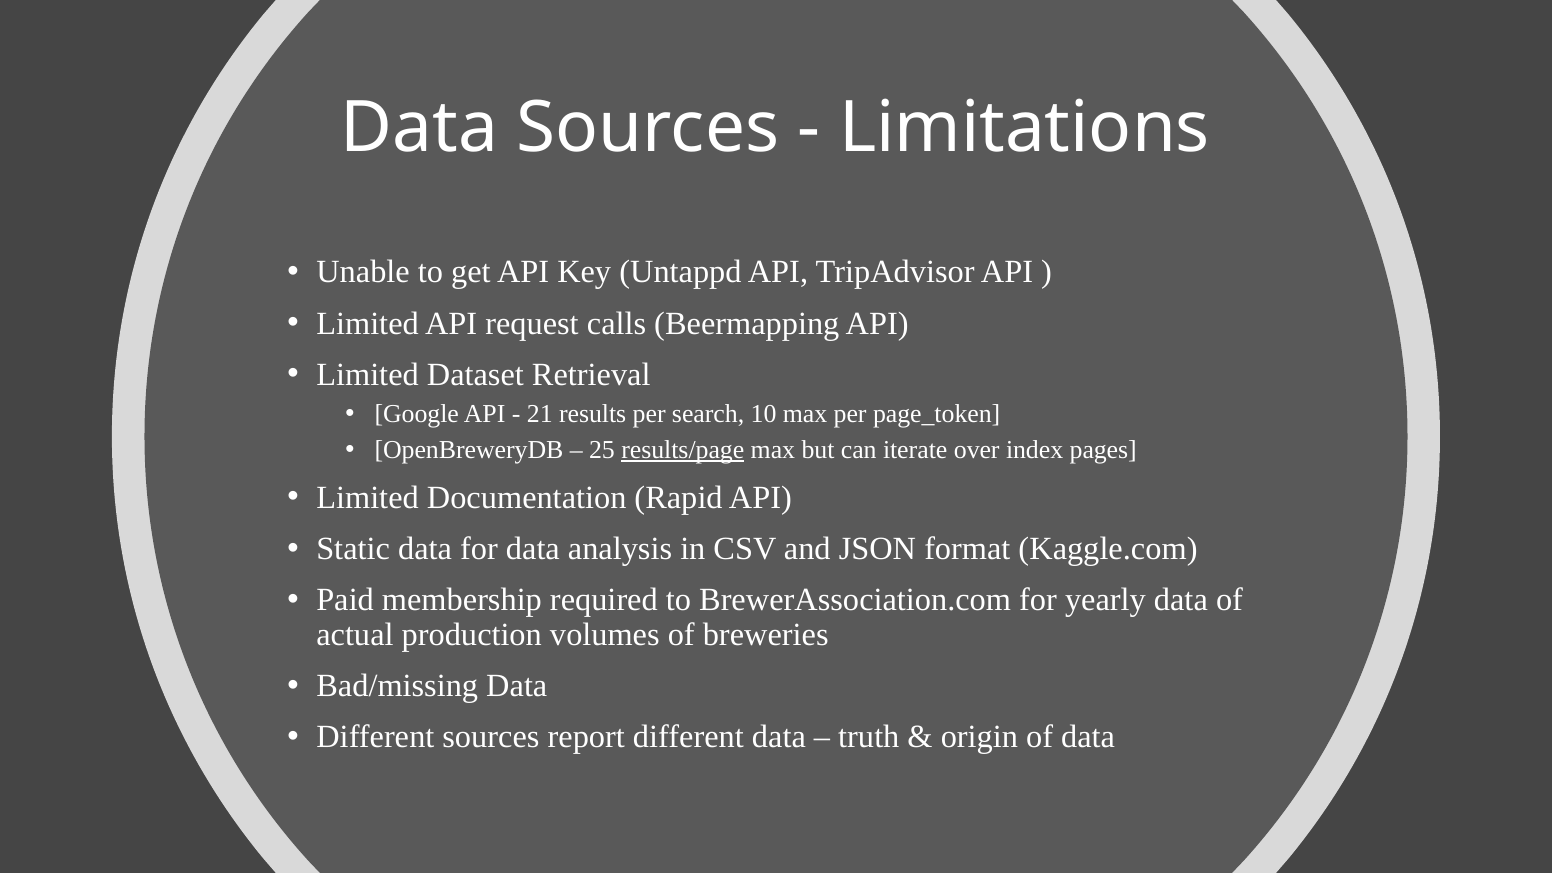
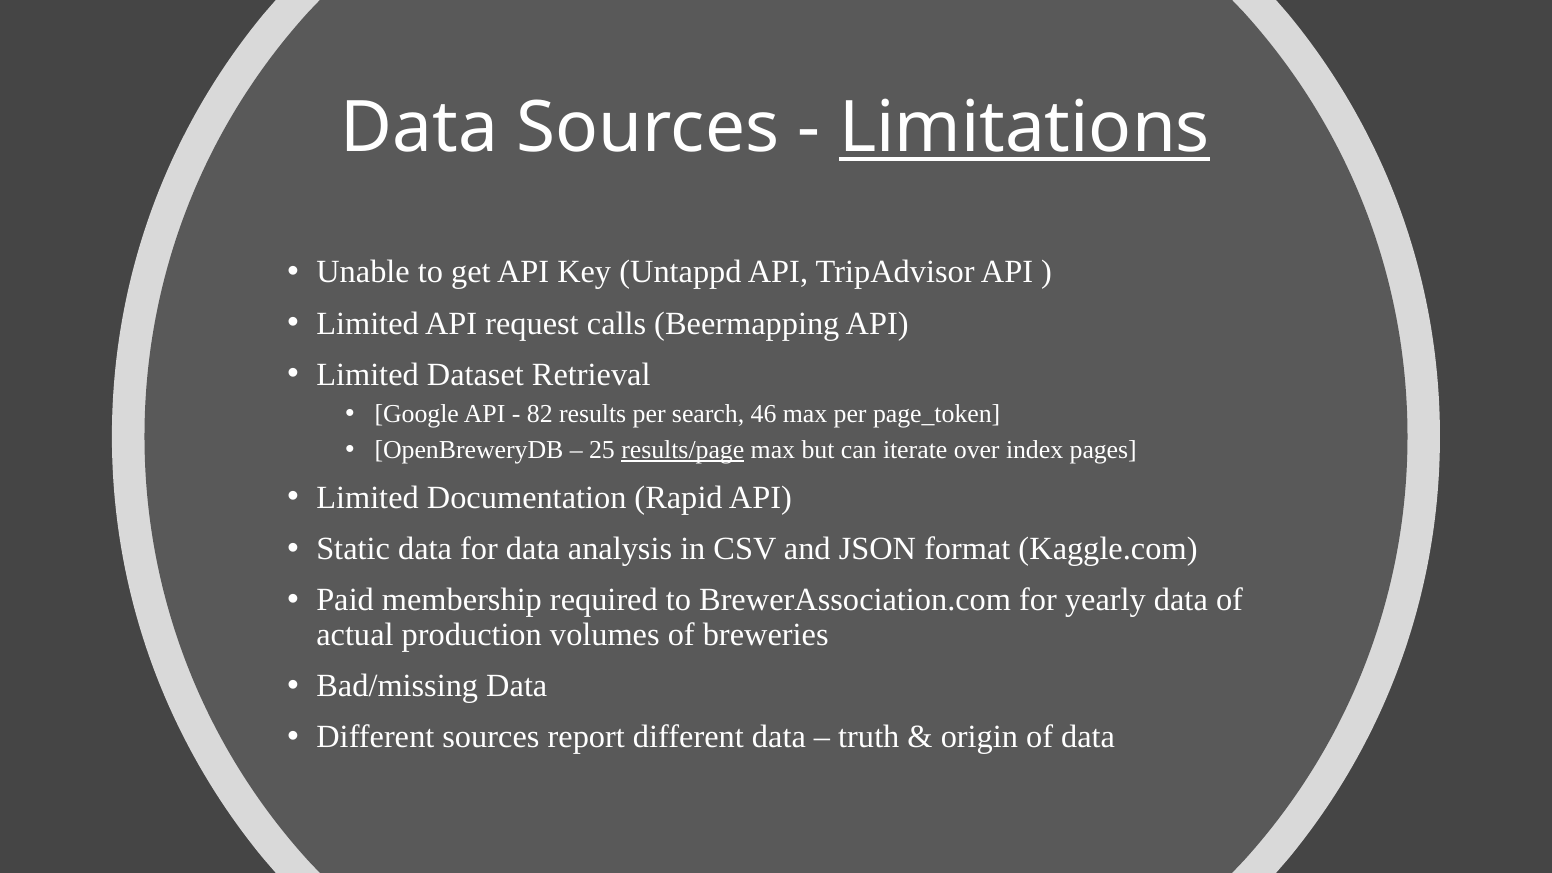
Limitations underline: none -> present (1025, 128)
21: 21 -> 82 (540, 414)
10: 10 -> 46 (764, 414)
